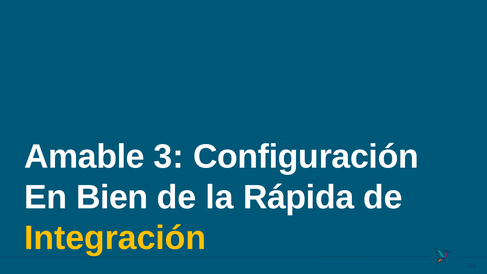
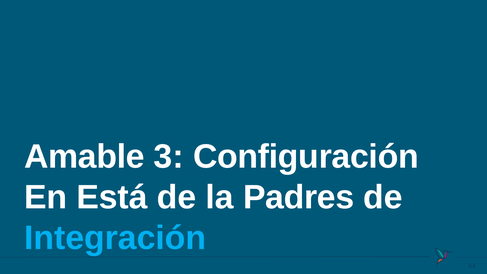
Bien: Bien -> Está (112, 197)
Rápida: Rápida -> Padres (299, 197)
Integración colour: yellow -> light blue (115, 238)
